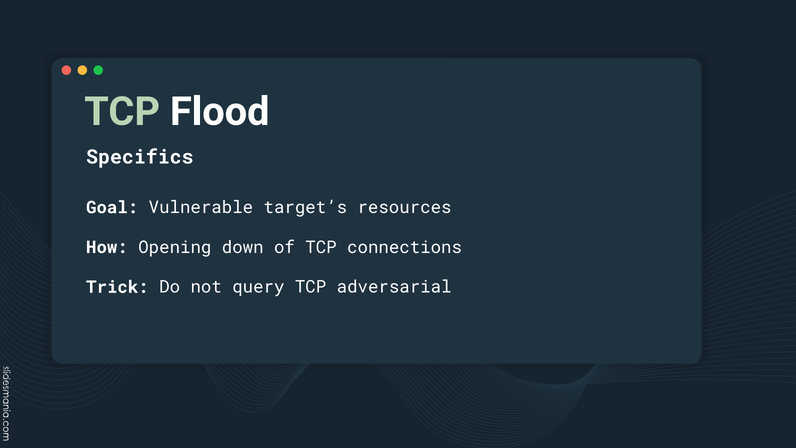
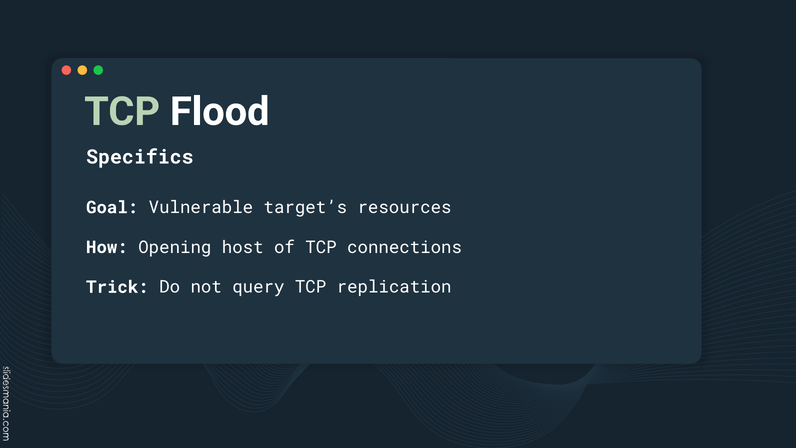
down: down -> host (243, 247)
adversarial: adversarial -> replication (394, 287)
